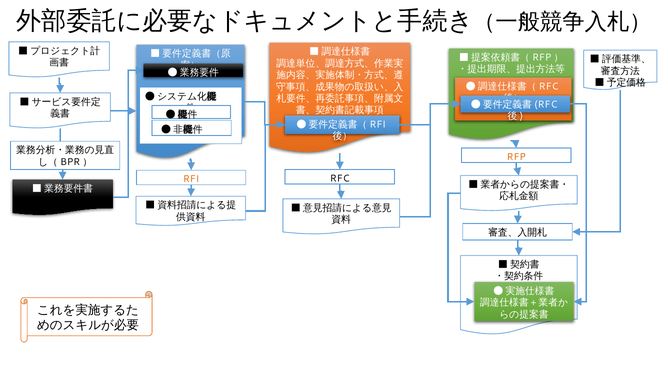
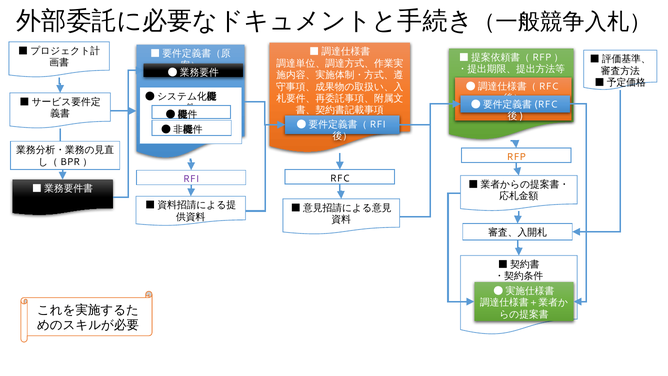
RFI colour: orange -> purple (191, 179)
